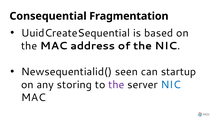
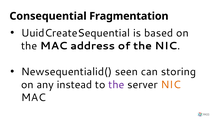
startup: startup -> storing (178, 72)
storing: storing -> instead (74, 85)
NIC colour: blue -> orange (171, 85)
